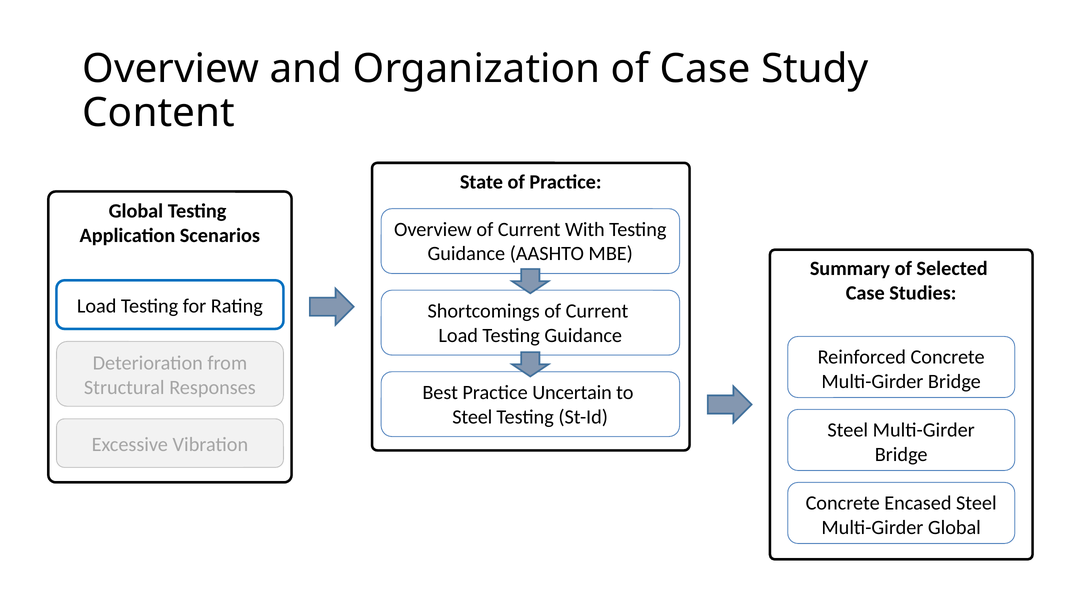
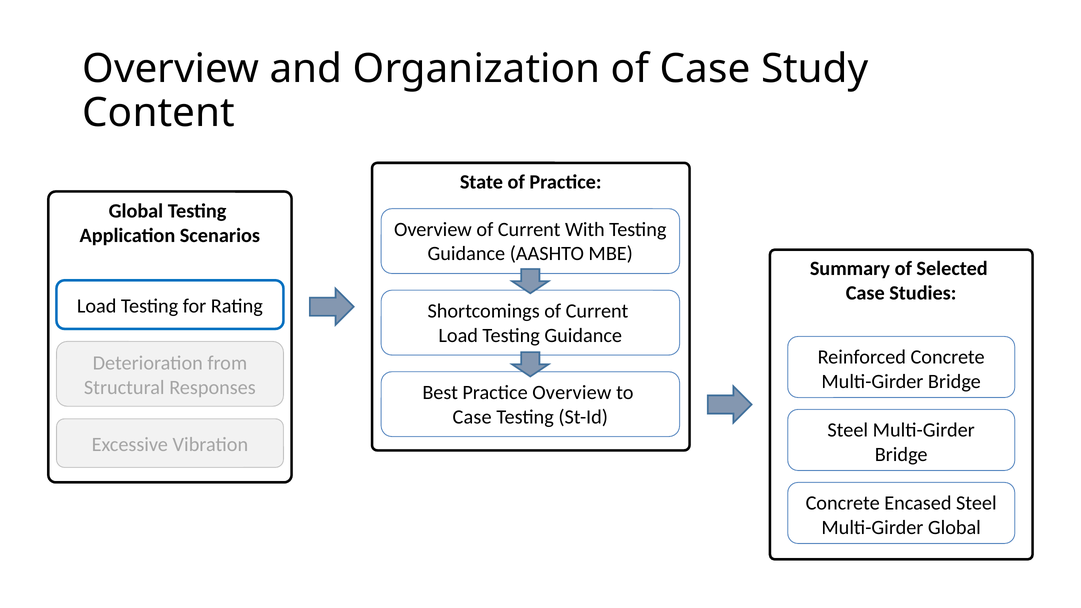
Best Practice Uncertain: Uncertain -> Overview (572, 393)
Steel: Steel -> Case (472, 417)
